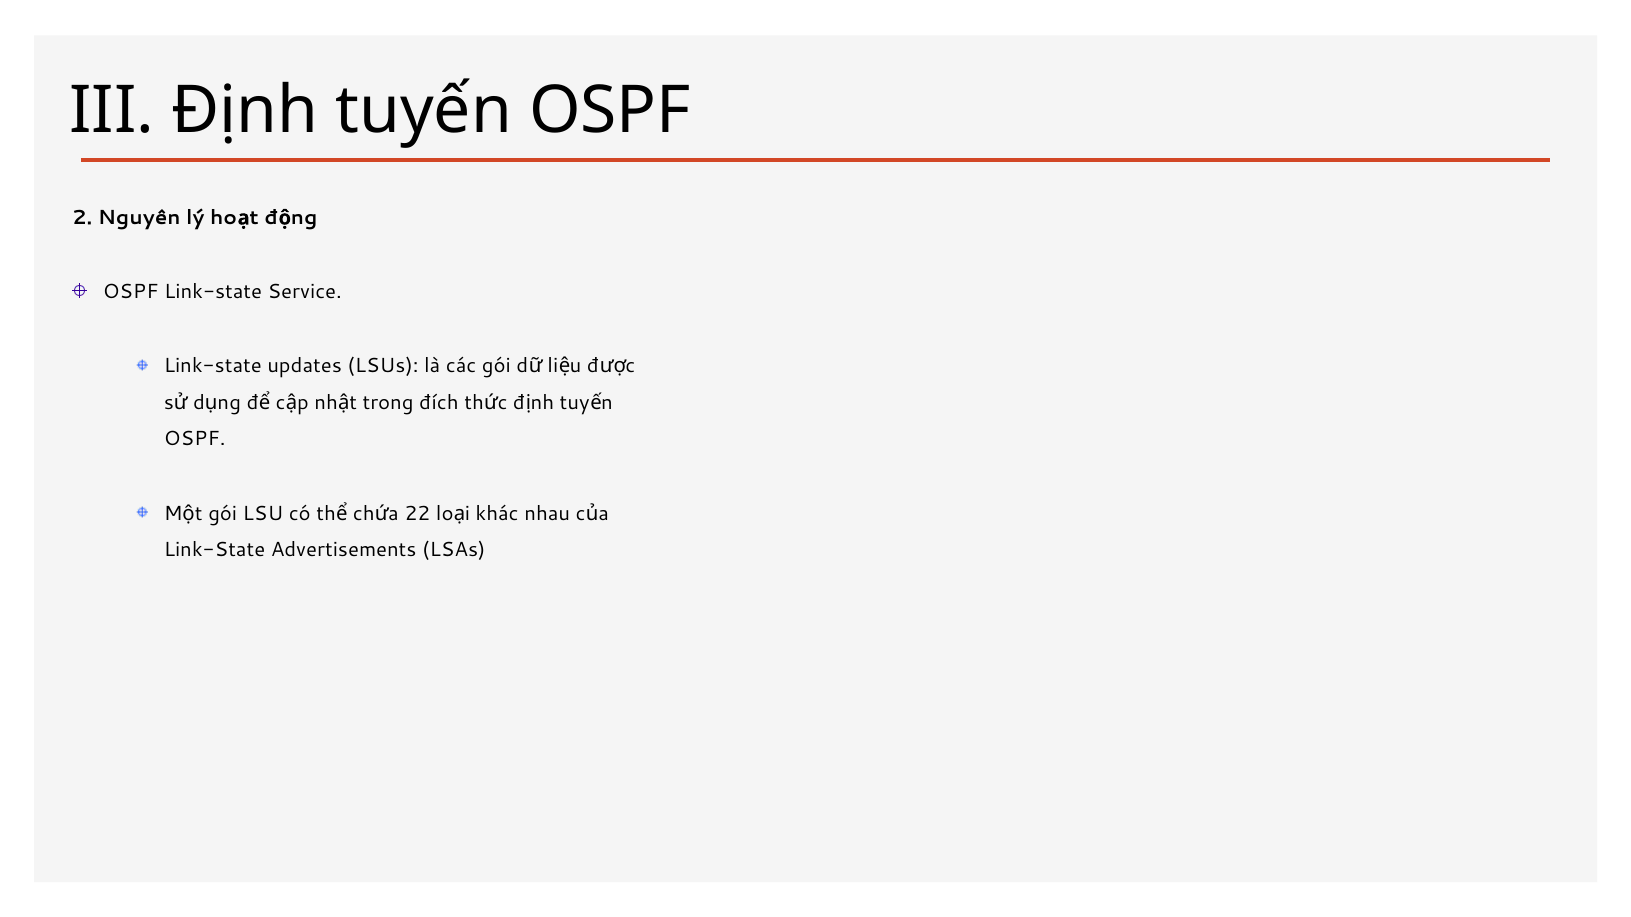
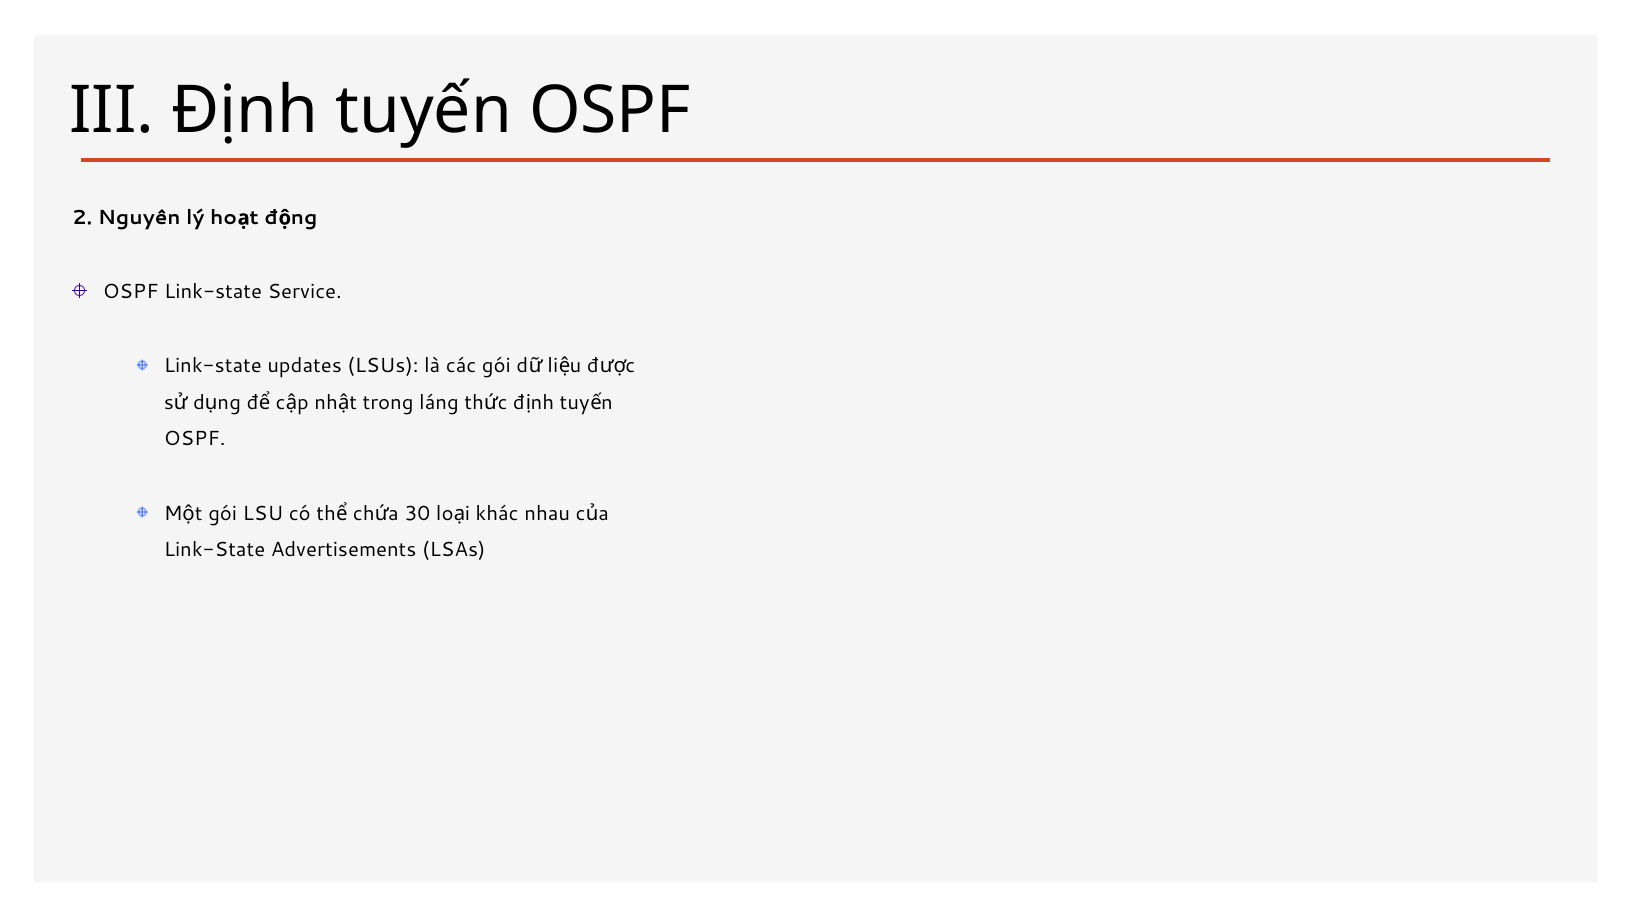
đích: đích -> láng (439, 403)
22: 22 -> 30 (417, 514)
